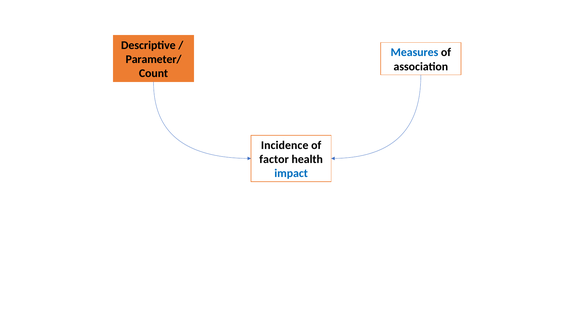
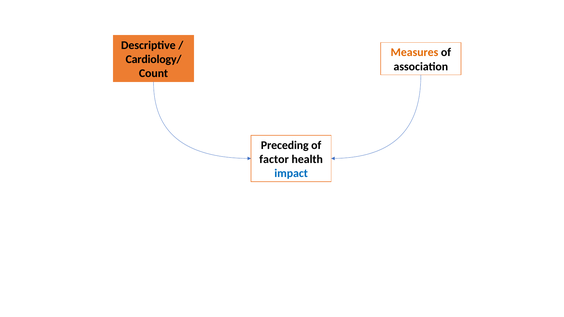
Measures colour: blue -> orange (414, 52)
Parameter/: Parameter/ -> Cardiology/ (154, 59)
Incidence: Incidence -> Preceding (285, 145)
